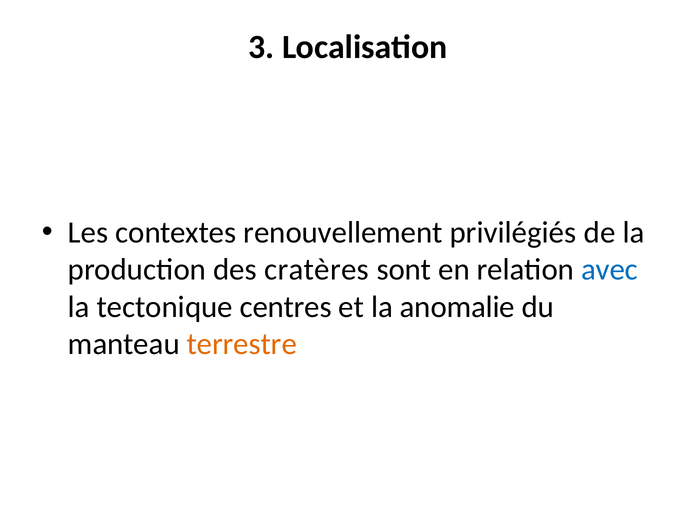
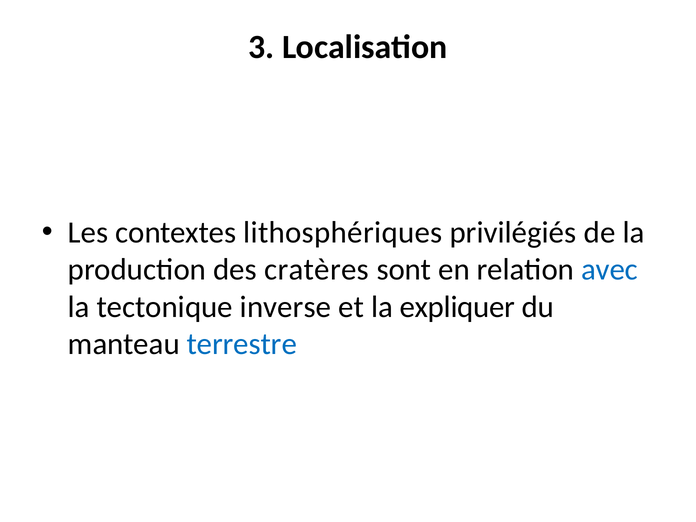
renouvellement: renouvellement -> lithosphériques (343, 233)
centres: centres -> inverse (286, 307)
anomalie: anomalie -> expliquer (457, 307)
terrestre colour: orange -> blue (242, 344)
